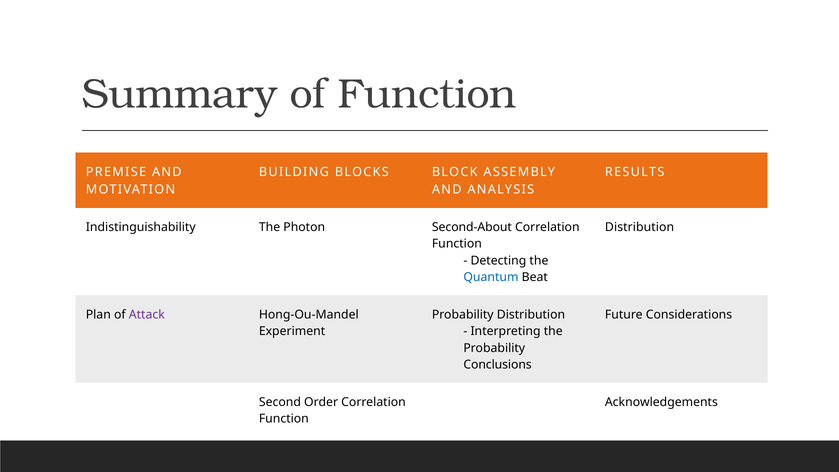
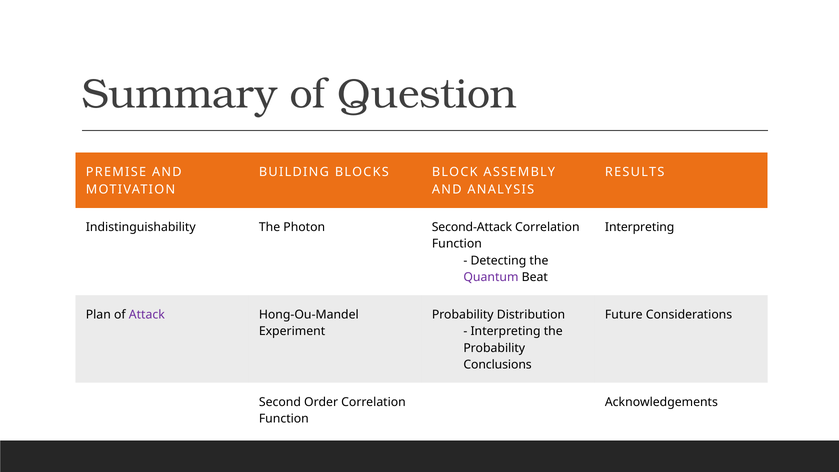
of Function: Function -> Question (427, 94)
Second-About: Second-About -> Second-Attack (472, 227)
Distribution: Distribution -> Interpreting (640, 227)
Quantum colour: blue -> purple (491, 277)
